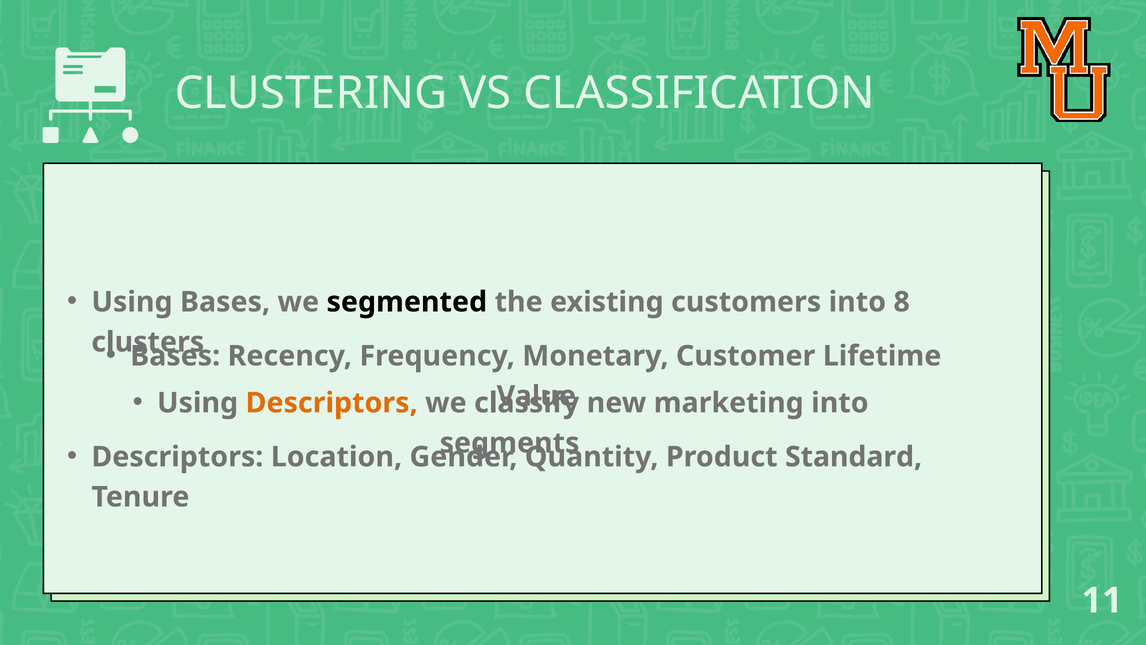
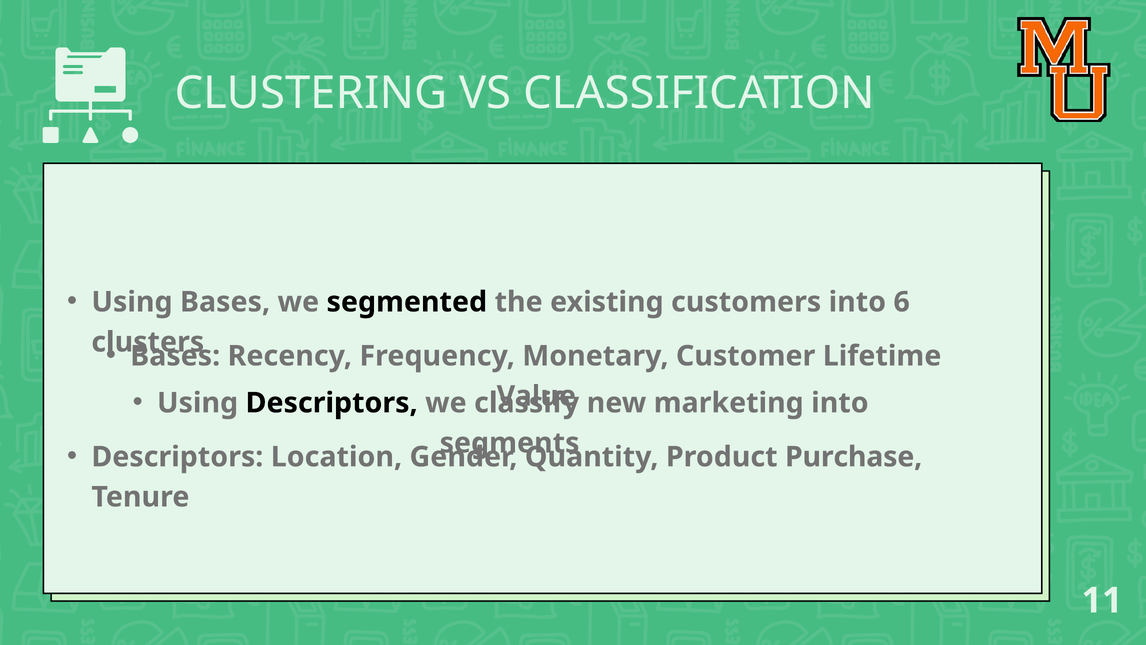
8: 8 -> 6 (902, 302)
Descriptors colour: orange -> black (332, 403)
Standard: Standard -> Purchase (854, 457)
